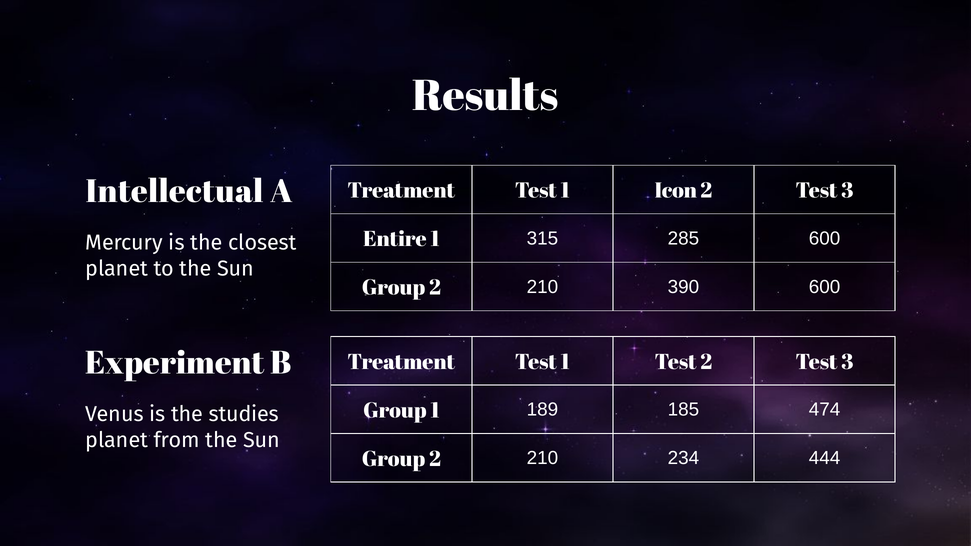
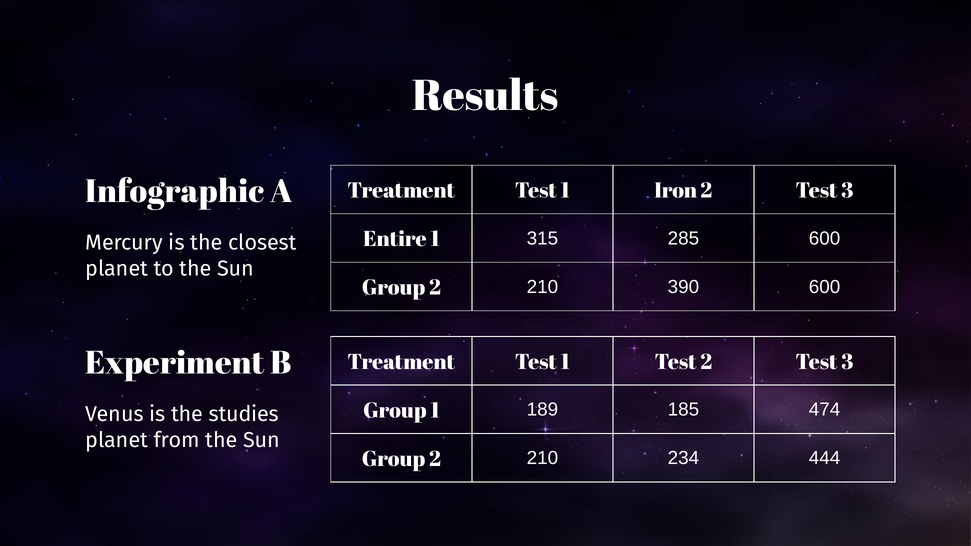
Intellectual: Intellectual -> Infographic (175, 192)
Icon: Icon -> Iron (676, 191)
